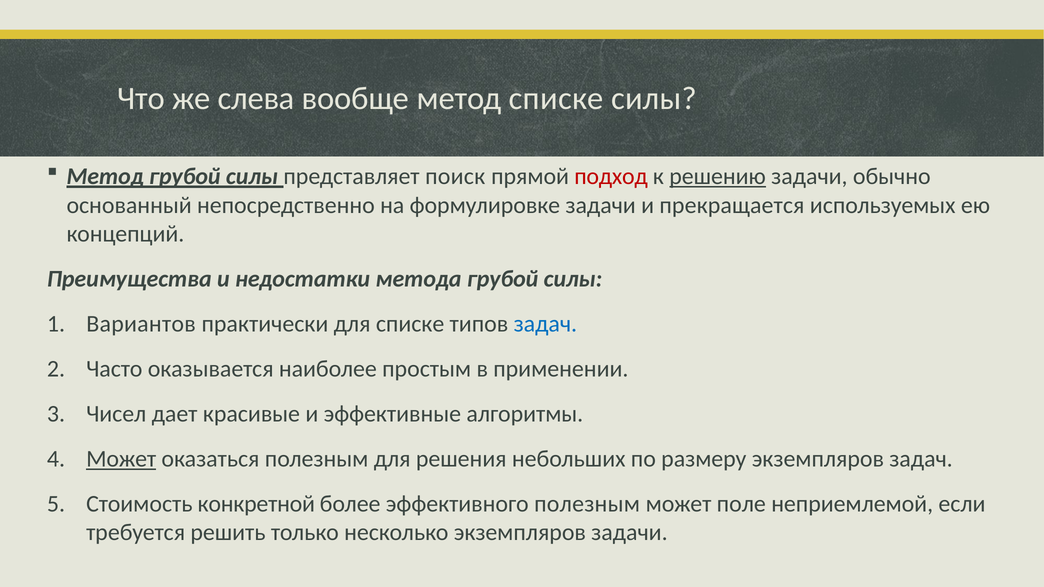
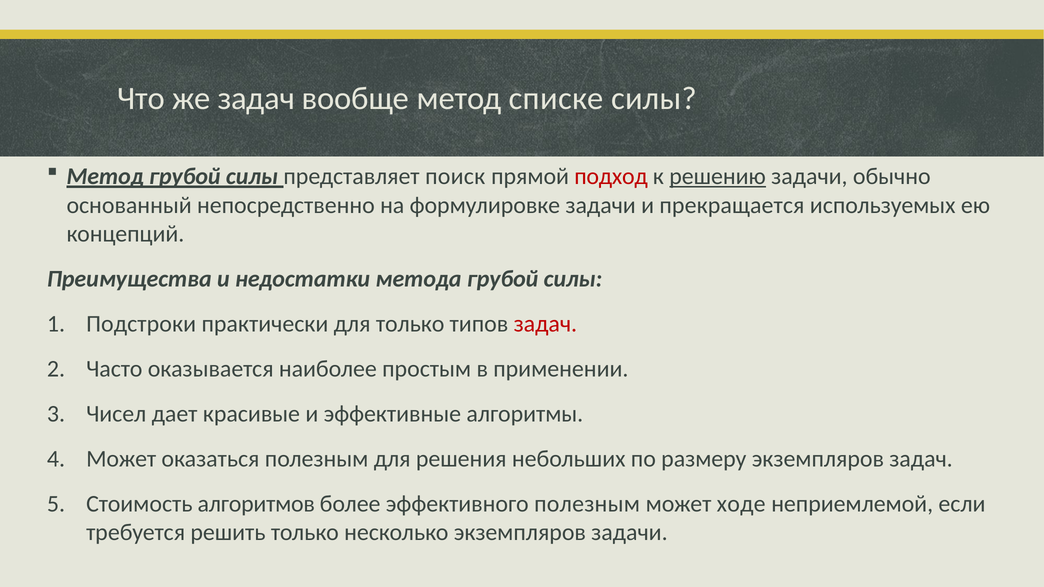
же слева: слева -> задач (256, 99)
Вариантов: Вариантов -> Подстроки (141, 324)
для списке: списке -> только (410, 324)
задач colour: blue -> red (545, 324)
Может underline: present -> none (121, 459)
конкретной: конкретной -> алгоритмов (256, 504)
поле: поле -> ходе (741, 504)
